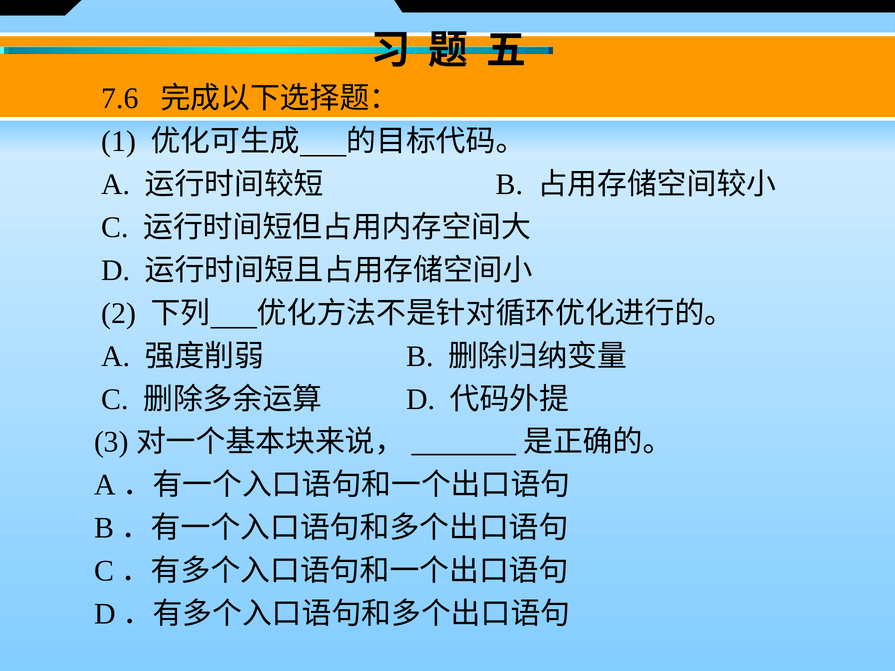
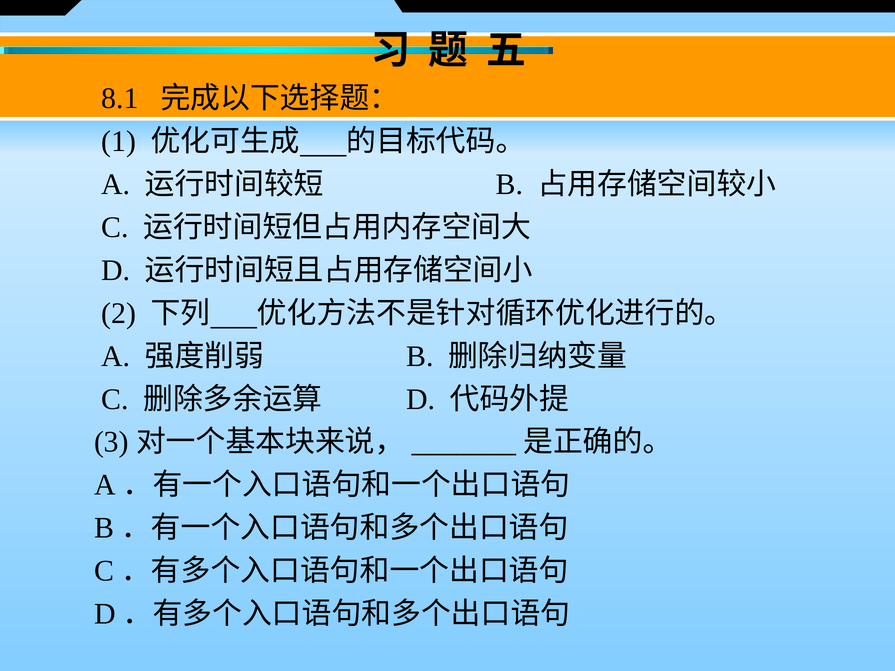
7.6: 7.6 -> 8.1 (120, 99)
